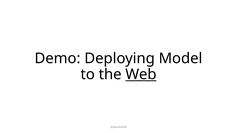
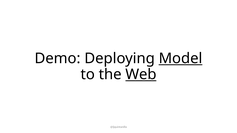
Model underline: none -> present (181, 59)
